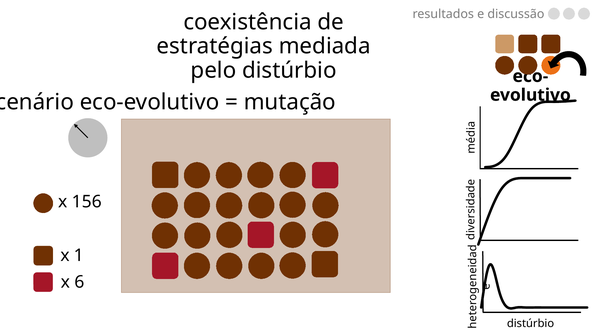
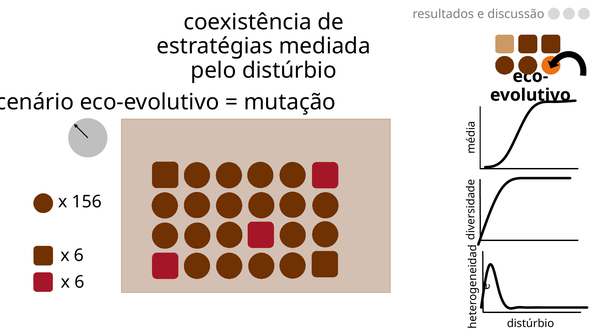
1: 1 -> 6 (79, 255)
